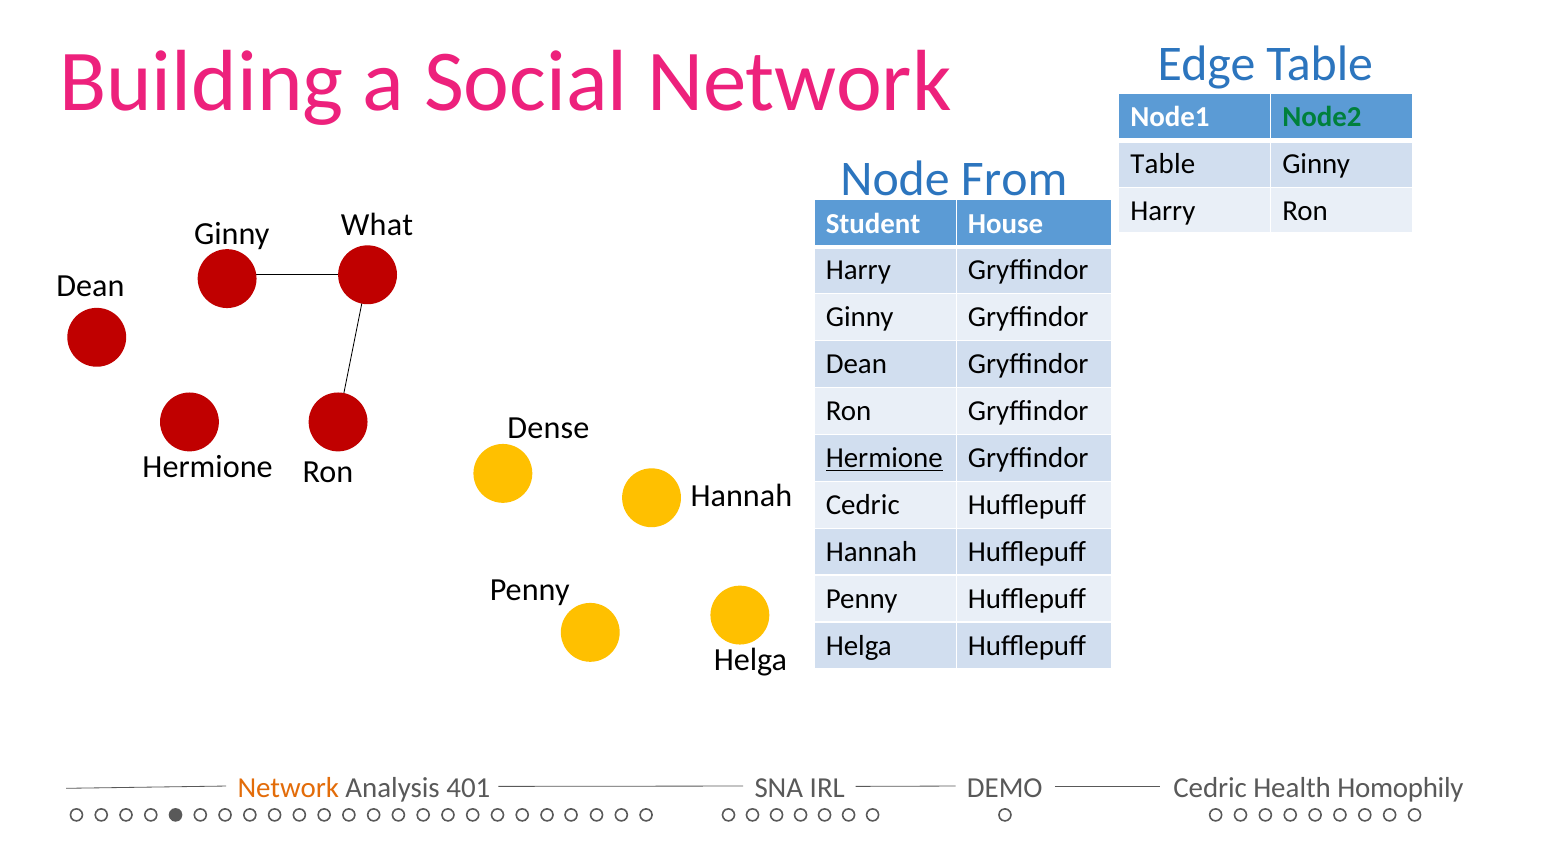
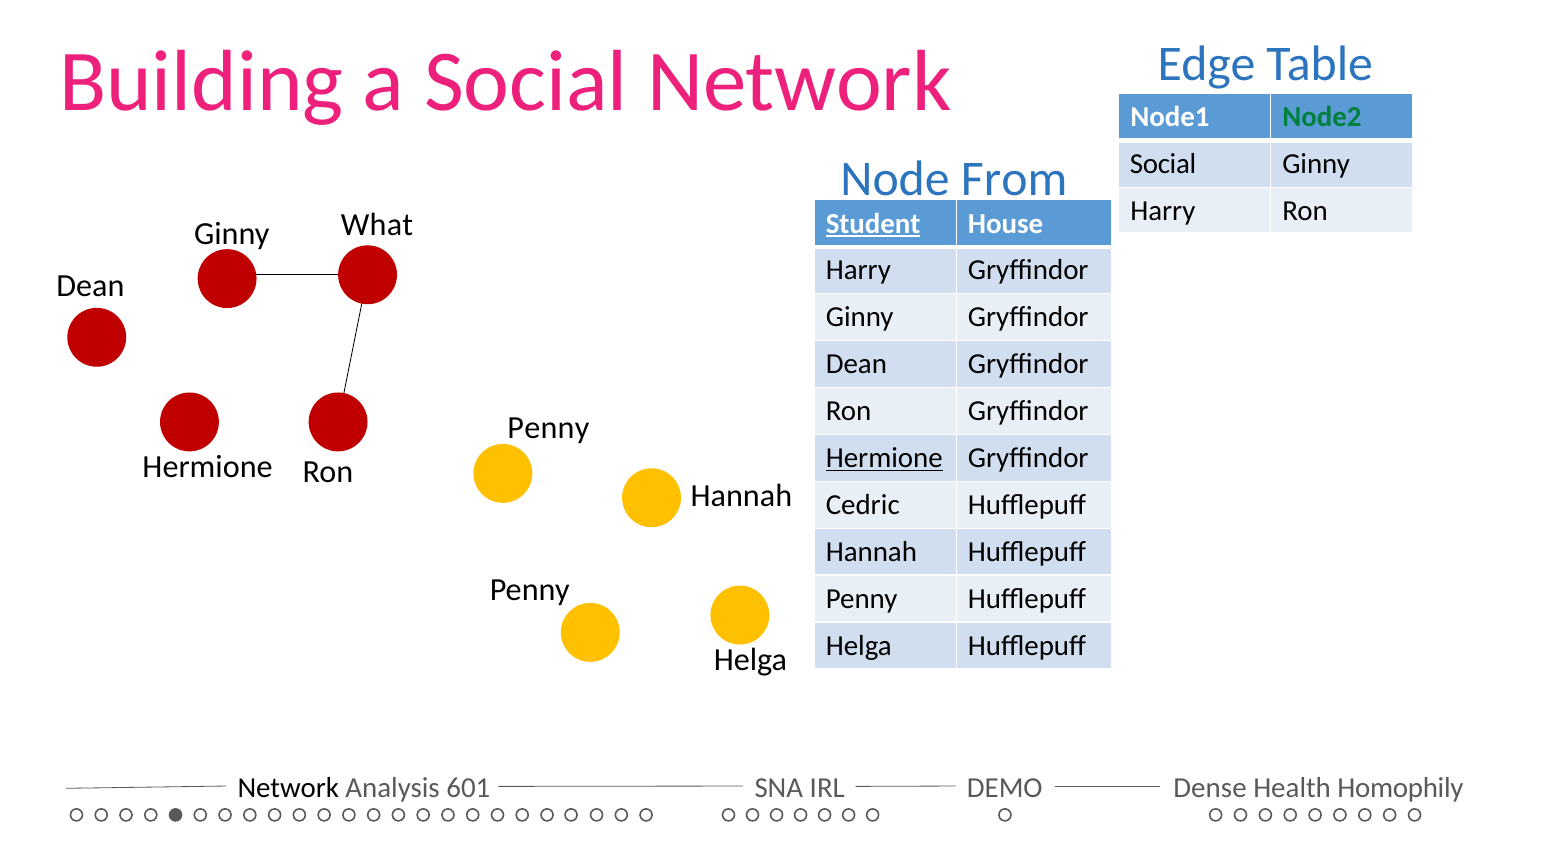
Table: Table -> Social (1163, 164)
Student underline: none -> present (873, 223)
Dense: Dense -> Penny (548, 428)
Network colour: orange -> black (288, 788)
401: 401 -> 601 (468, 788)
DEMO Cedric: Cedric -> Dense (1210, 788)
